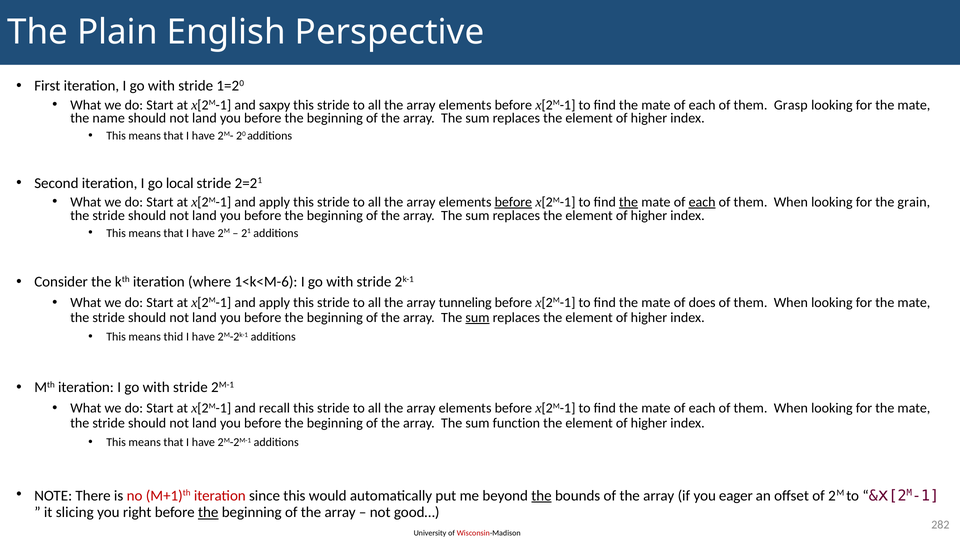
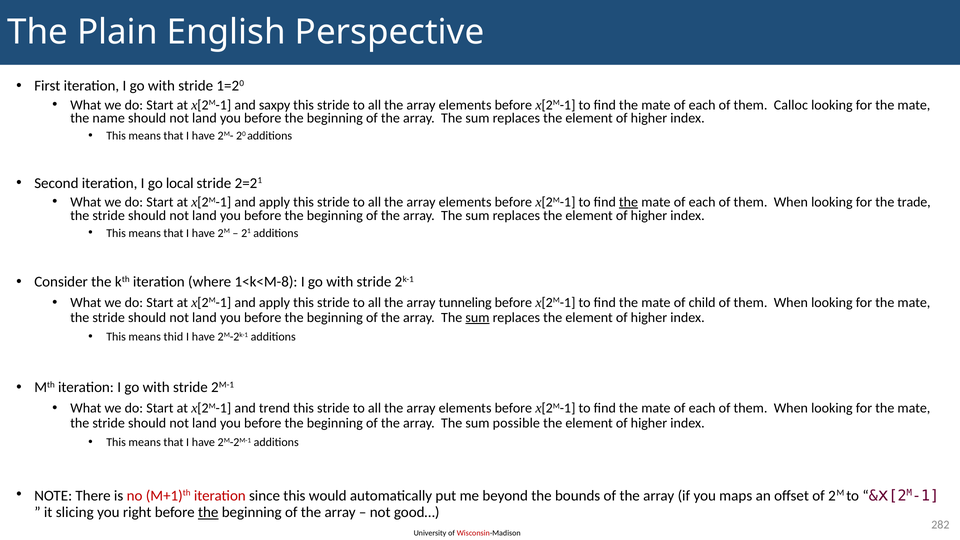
Grasp: Grasp -> Calloc (791, 105)
before underline: present -> none (513, 202)
each underline: present -> none (702, 202)
grain: grain -> trade (914, 202)
1<k<M-6: 1<k<M-6 -> 1<k<M-8 (266, 282)
does: does -> child (702, 302)
recall: recall -> trend (275, 408)
function: function -> possible (516, 423)
the underline: present -> none (542, 496)
eager: eager -> maps (736, 496)
